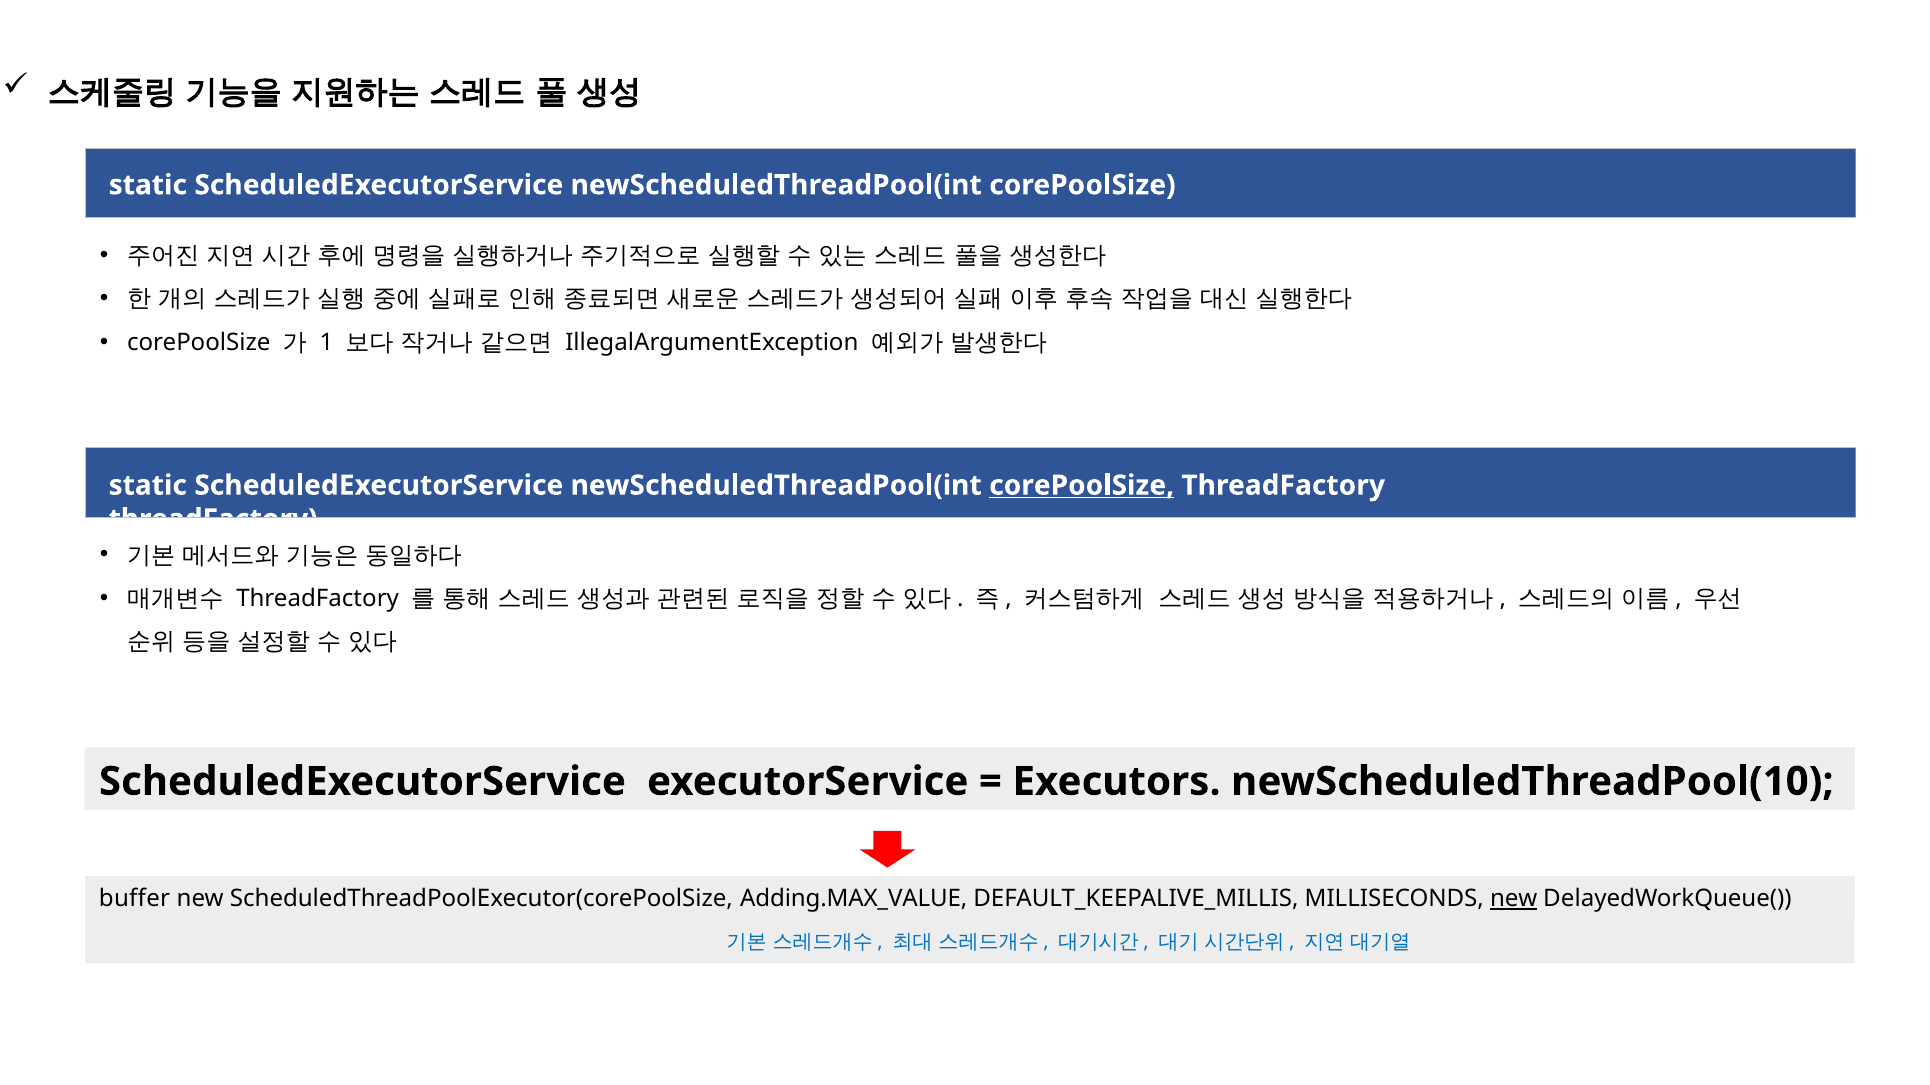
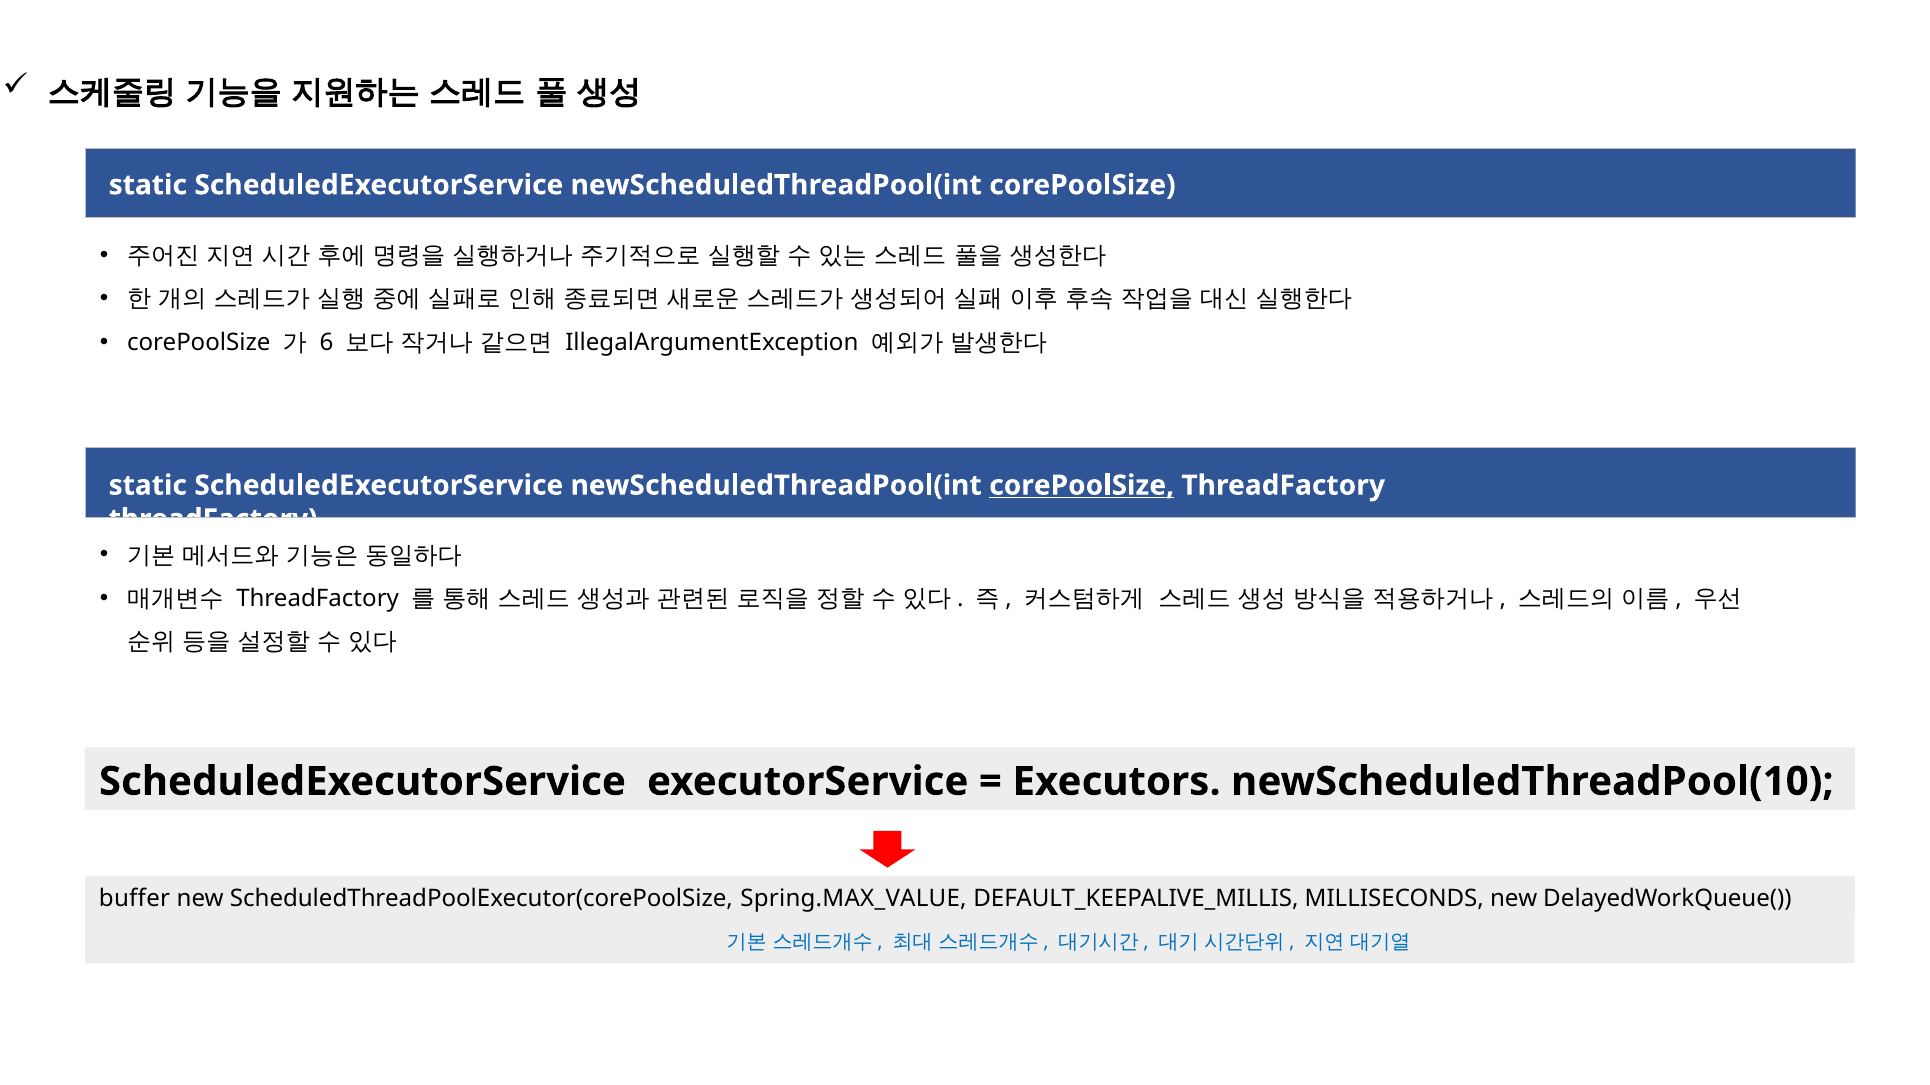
1: 1 -> 6 (326, 343)
Adding.MAX_VALUE: Adding.MAX_VALUE -> Spring.MAX_VALUE (854, 899)
new underline: present -> none (1514, 899)
